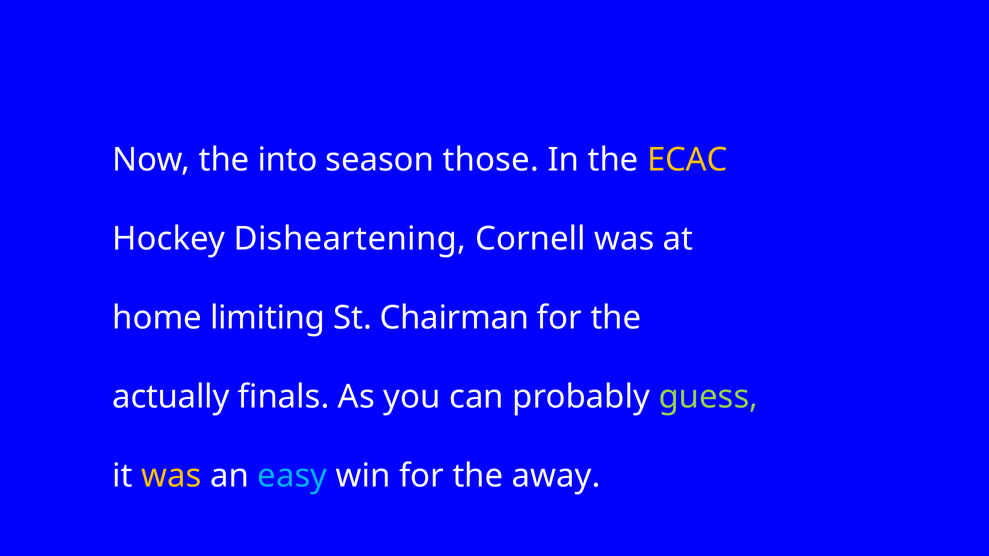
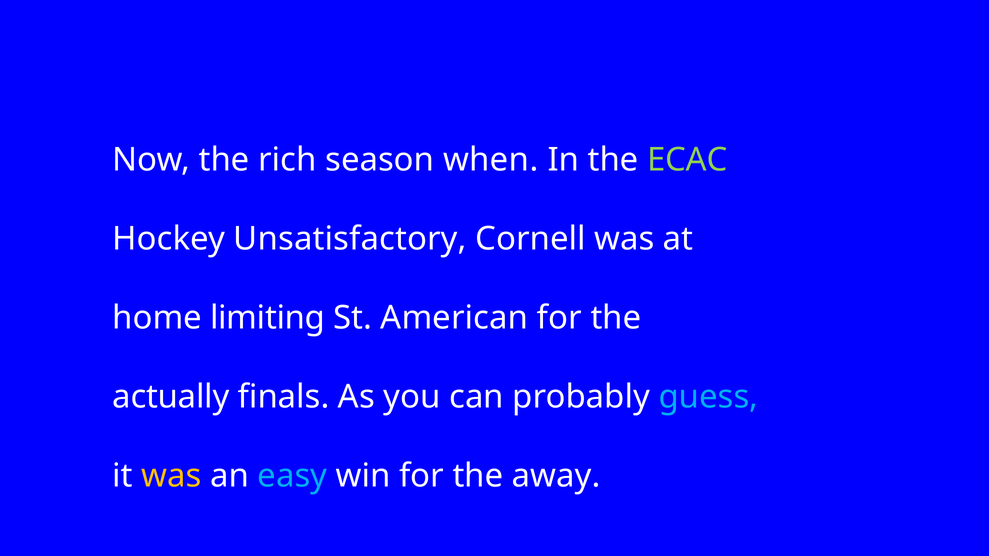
into: into -> rich (287, 160)
those: those -> when (491, 160)
ECAC colour: yellow -> light green (687, 160)
Disheartening: Disheartening -> Unsatisfactory (350, 239)
Chairman: Chairman -> American (454, 318)
guess colour: light green -> light blue (708, 397)
